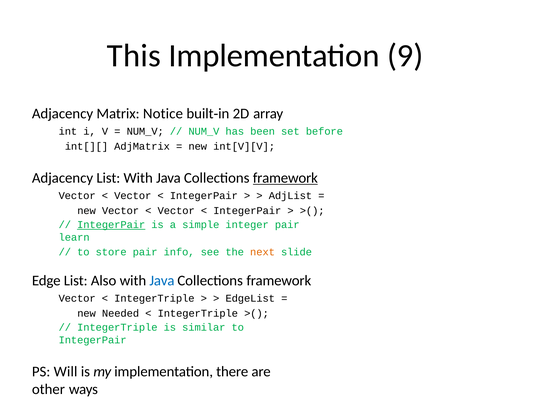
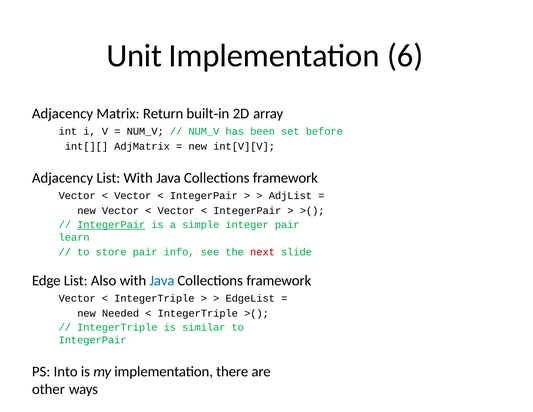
This: This -> Unit (134, 56)
9: 9 -> 6 (405, 56)
Notice: Notice -> Return (163, 114)
framework underline: present -> none (285, 178)
next colour: orange -> red (263, 252)
Will: Will -> Into (66, 371)
